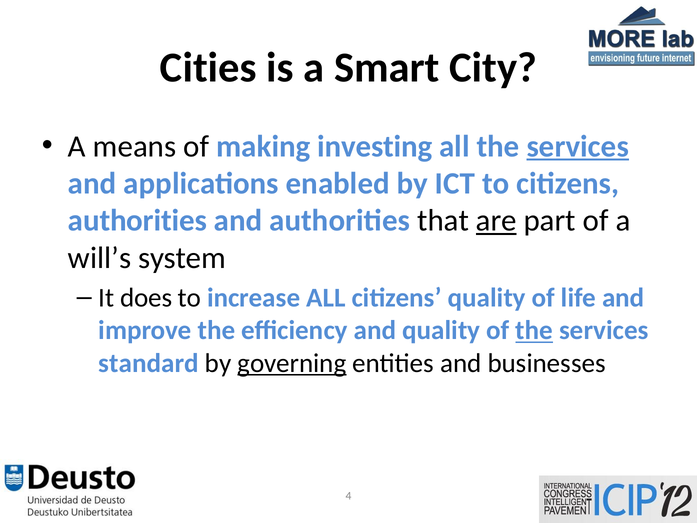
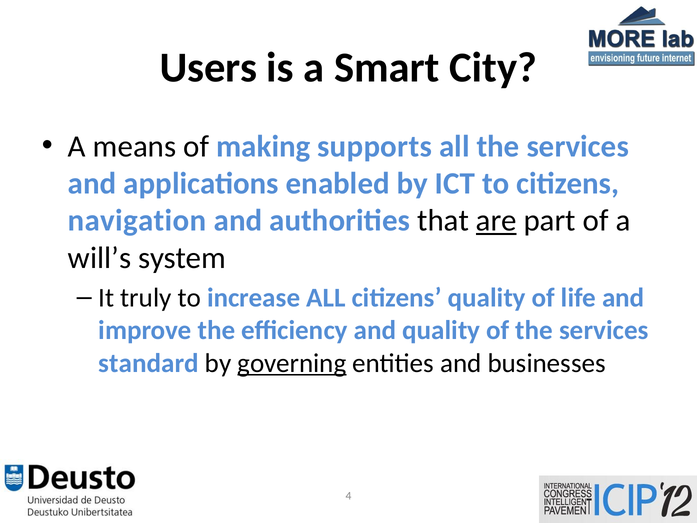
Cities: Cities -> Users (208, 67)
investing: investing -> supports (375, 146)
services underline: present -> none (578, 146)
authorities: authorities -> navigation (137, 221)
does: does -> truly (146, 298)
the underline: present -> none (534, 330)
